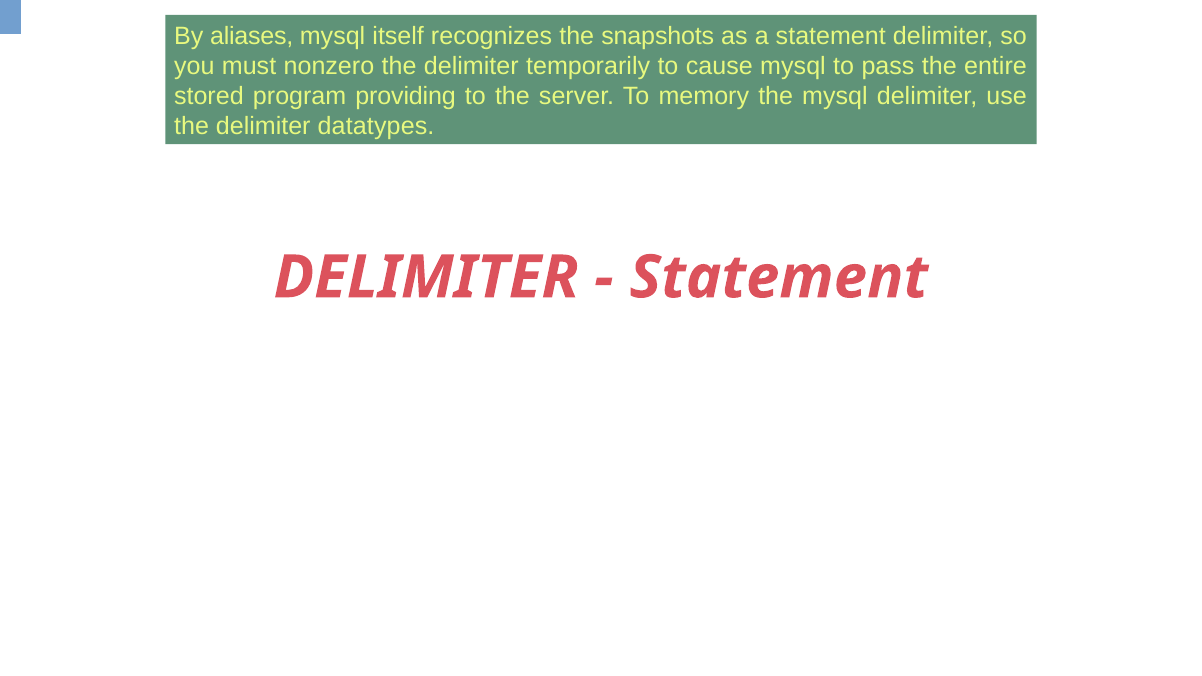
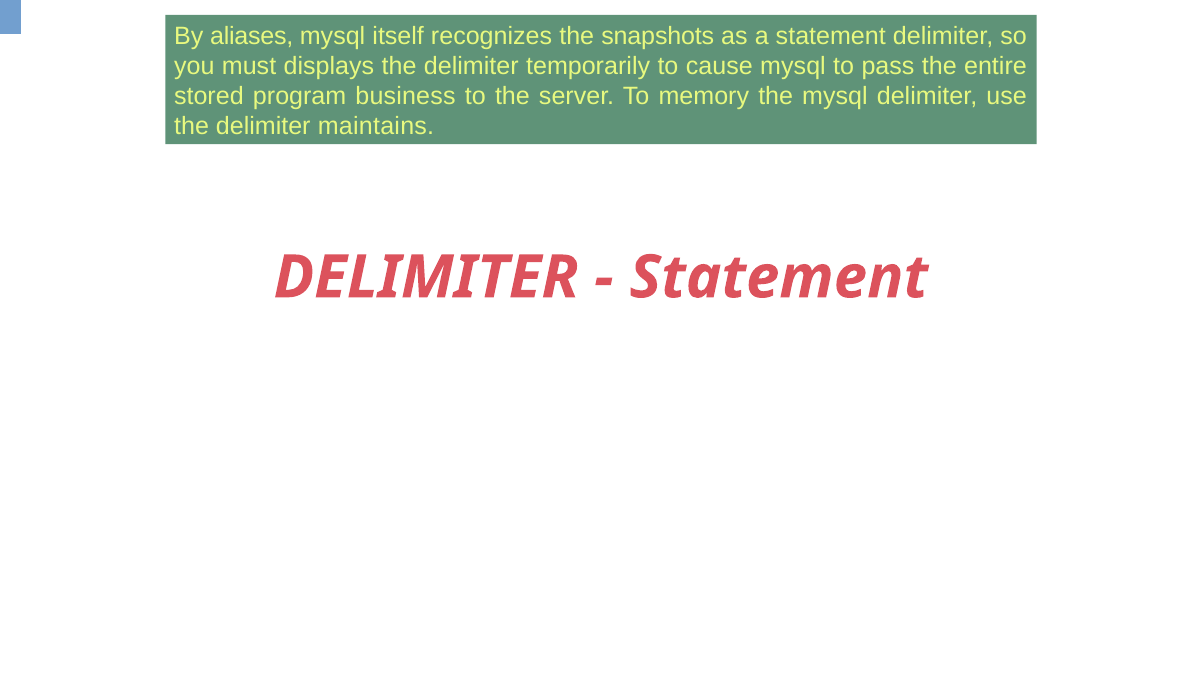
nonzero: nonzero -> displays (329, 66)
providing: providing -> business (405, 96)
datatypes: datatypes -> maintains (376, 126)
